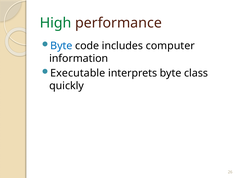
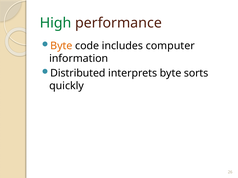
Byte colour: blue -> orange (61, 46)
Executable: Executable -> Distributed (78, 73)
class: class -> sorts (196, 73)
